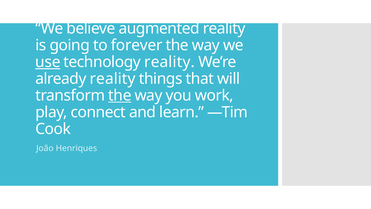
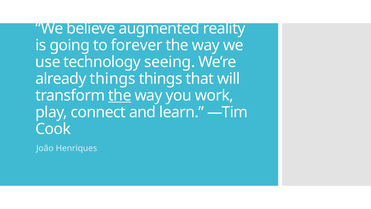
use underline: present -> none (48, 62)
technology reality: reality -> seeing (170, 62)
already reality: reality -> things (113, 79)
